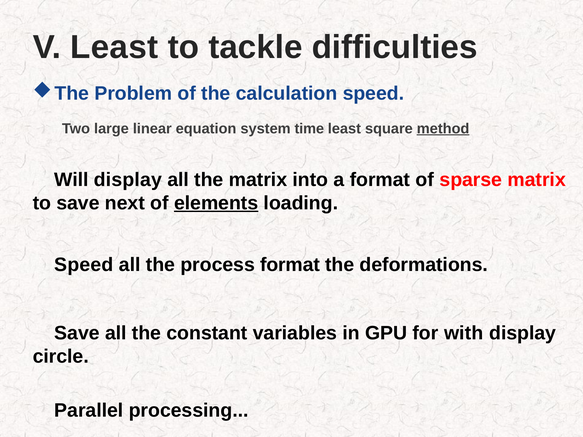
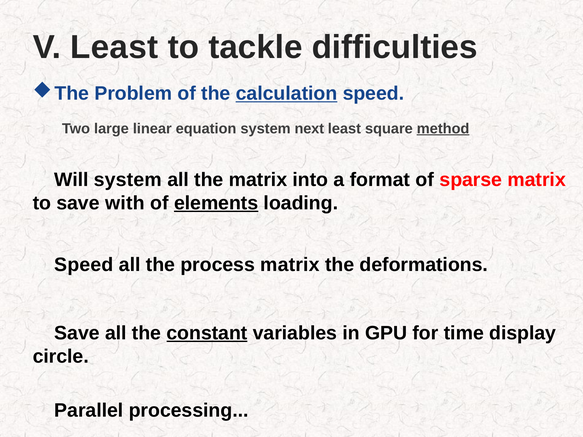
calculation underline: none -> present (287, 93)
time: time -> next (309, 129)
Will display: display -> system (128, 180)
next: next -> with (125, 203)
process format: format -> matrix (290, 265)
constant underline: none -> present (207, 333)
with: with -> time (464, 333)
